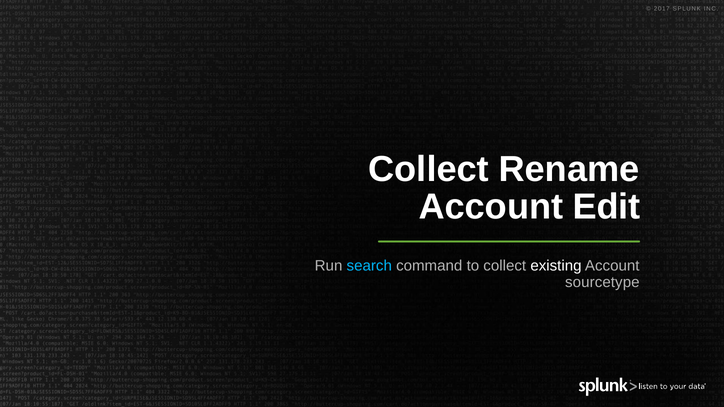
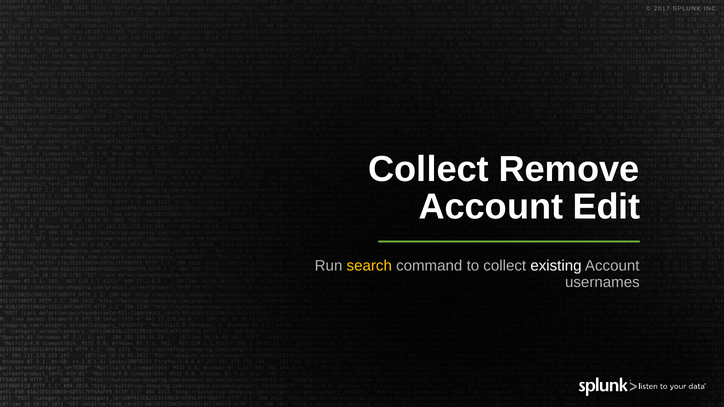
Rename: Rename -> Remove (569, 169)
search colour: light blue -> yellow (369, 266)
sourcetype: sourcetype -> usernames (602, 282)
